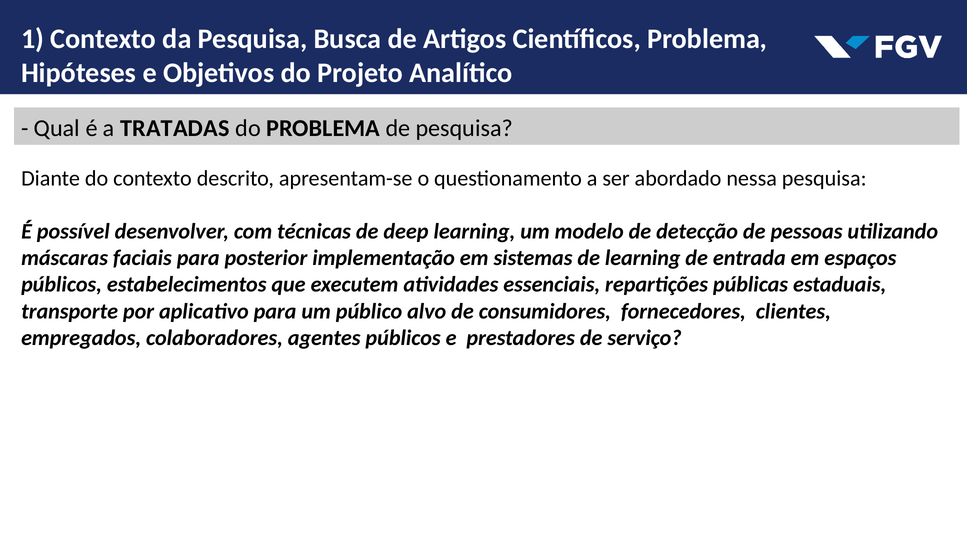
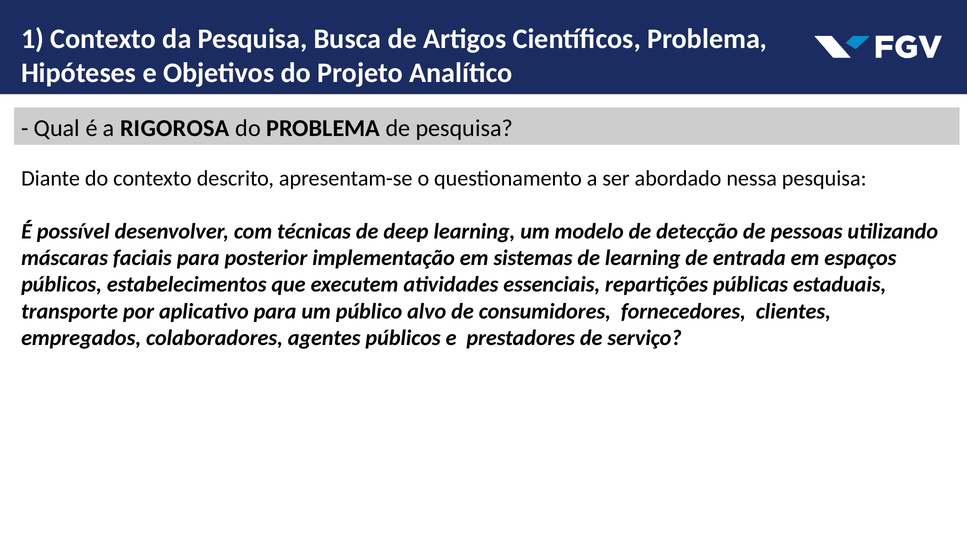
TRATADAS: TRATADAS -> RIGOROSA (175, 128)
